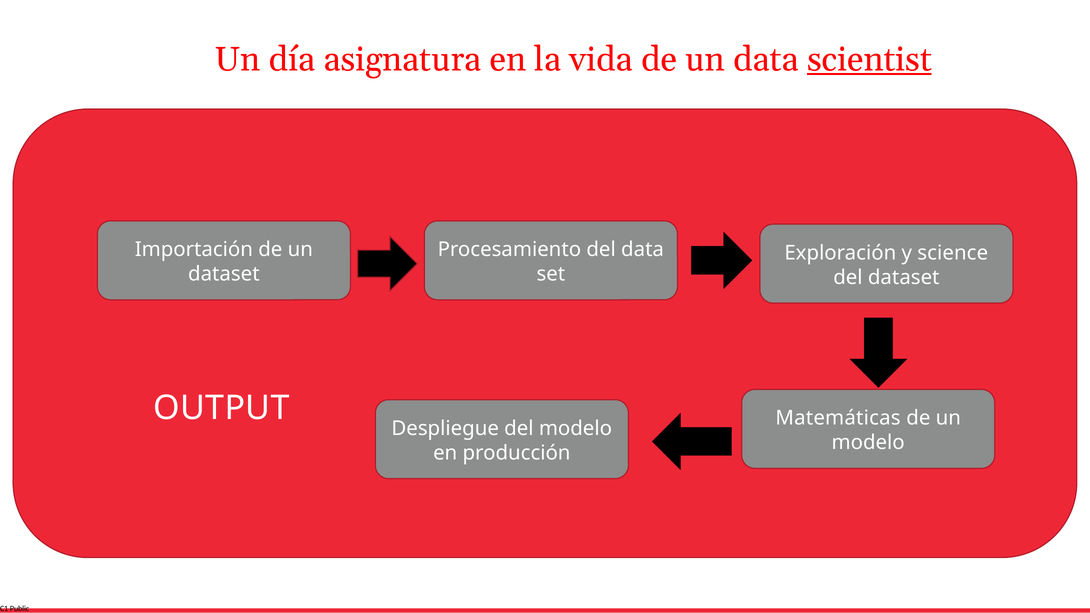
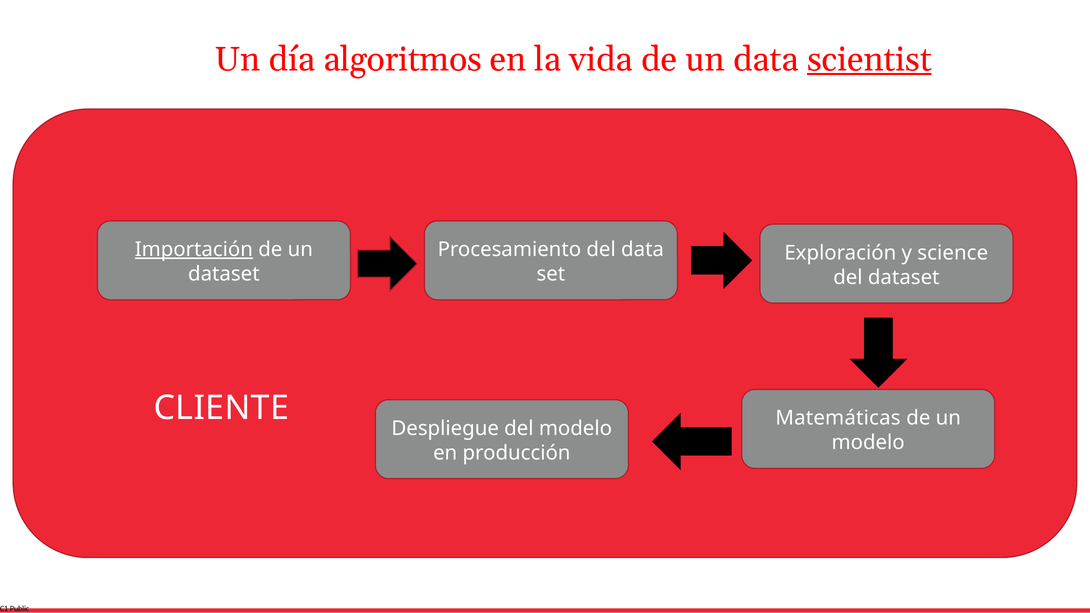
asignatura: asignatura -> algoritmos (403, 59)
Importación underline: none -> present (194, 250)
OUTPUT: OUTPUT -> CLIENTE (221, 408)
